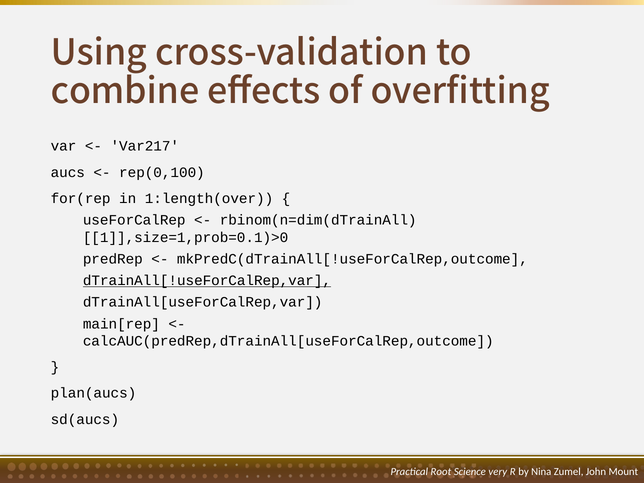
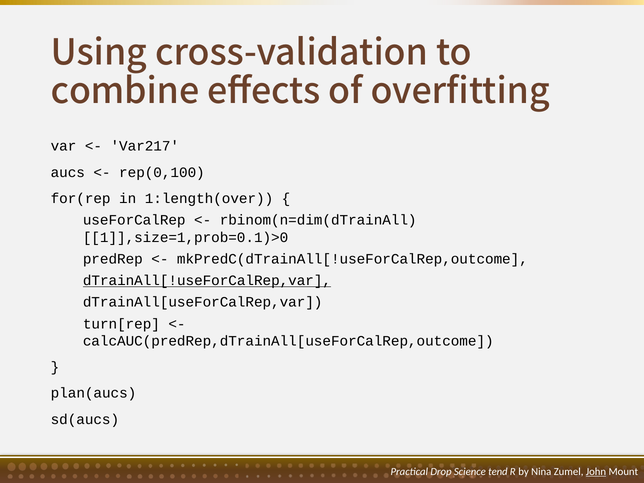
main[rep: main[rep -> turn[rep (121, 324)
Root: Root -> Drop (441, 472)
very: very -> tend (498, 472)
John underline: none -> present (596, 472)
